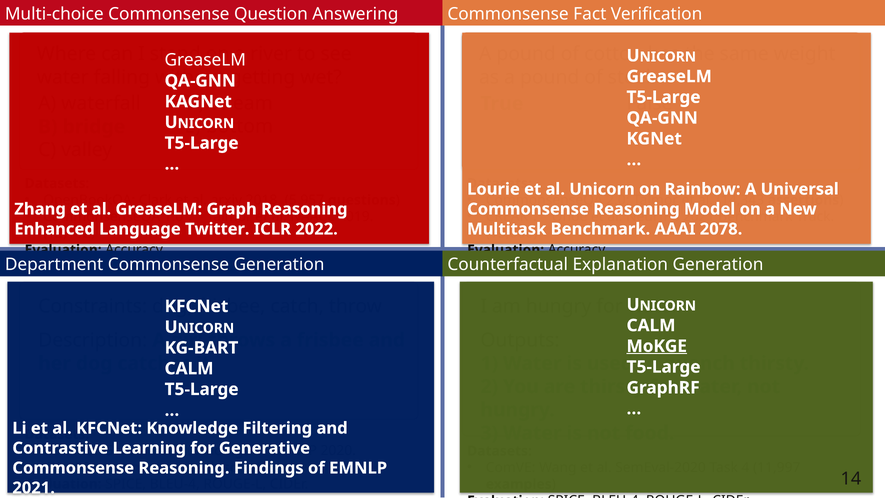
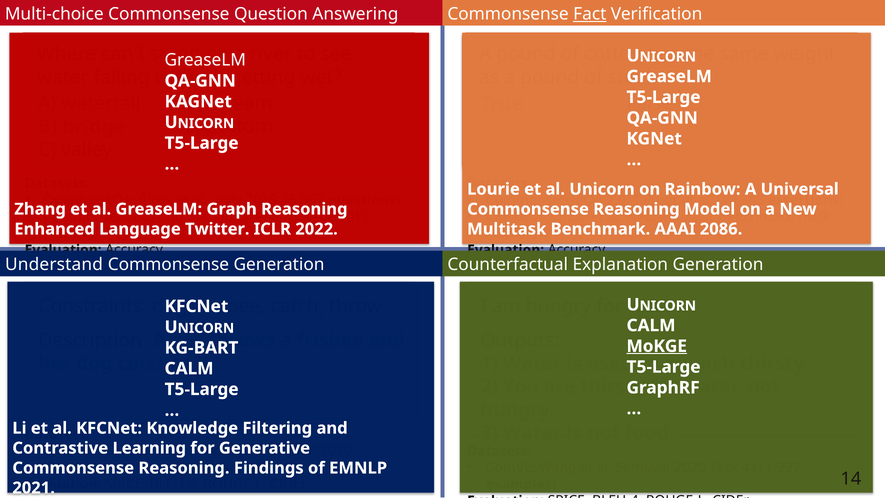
Fact underline: none -> present (590, 14)
2078: 2078 -> 2086 (721, 229)
Department: Department -> Understand (54, 265)
